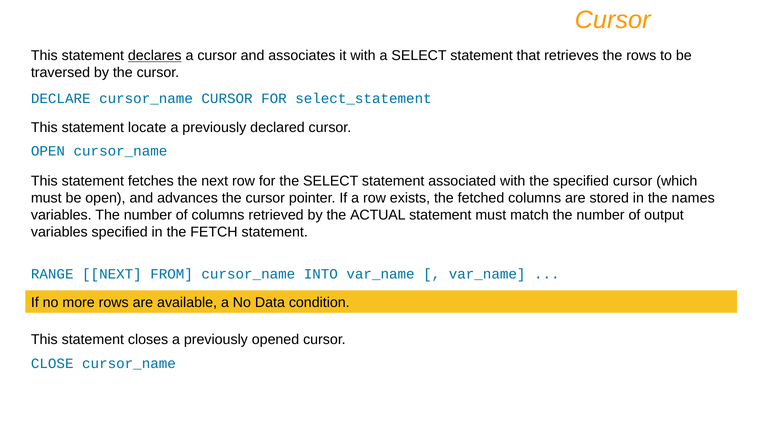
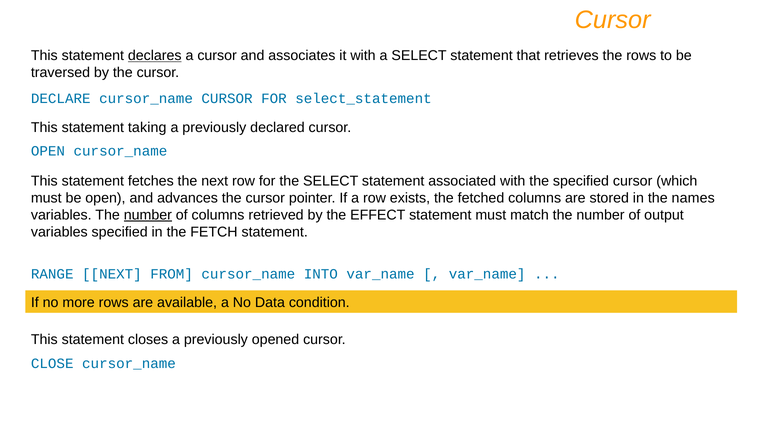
locate: locate -> taking (147, 128)
number underline: none -> present (148, 215)
ACTUAL: ACTUAL -> EFFECT (378, 215)
